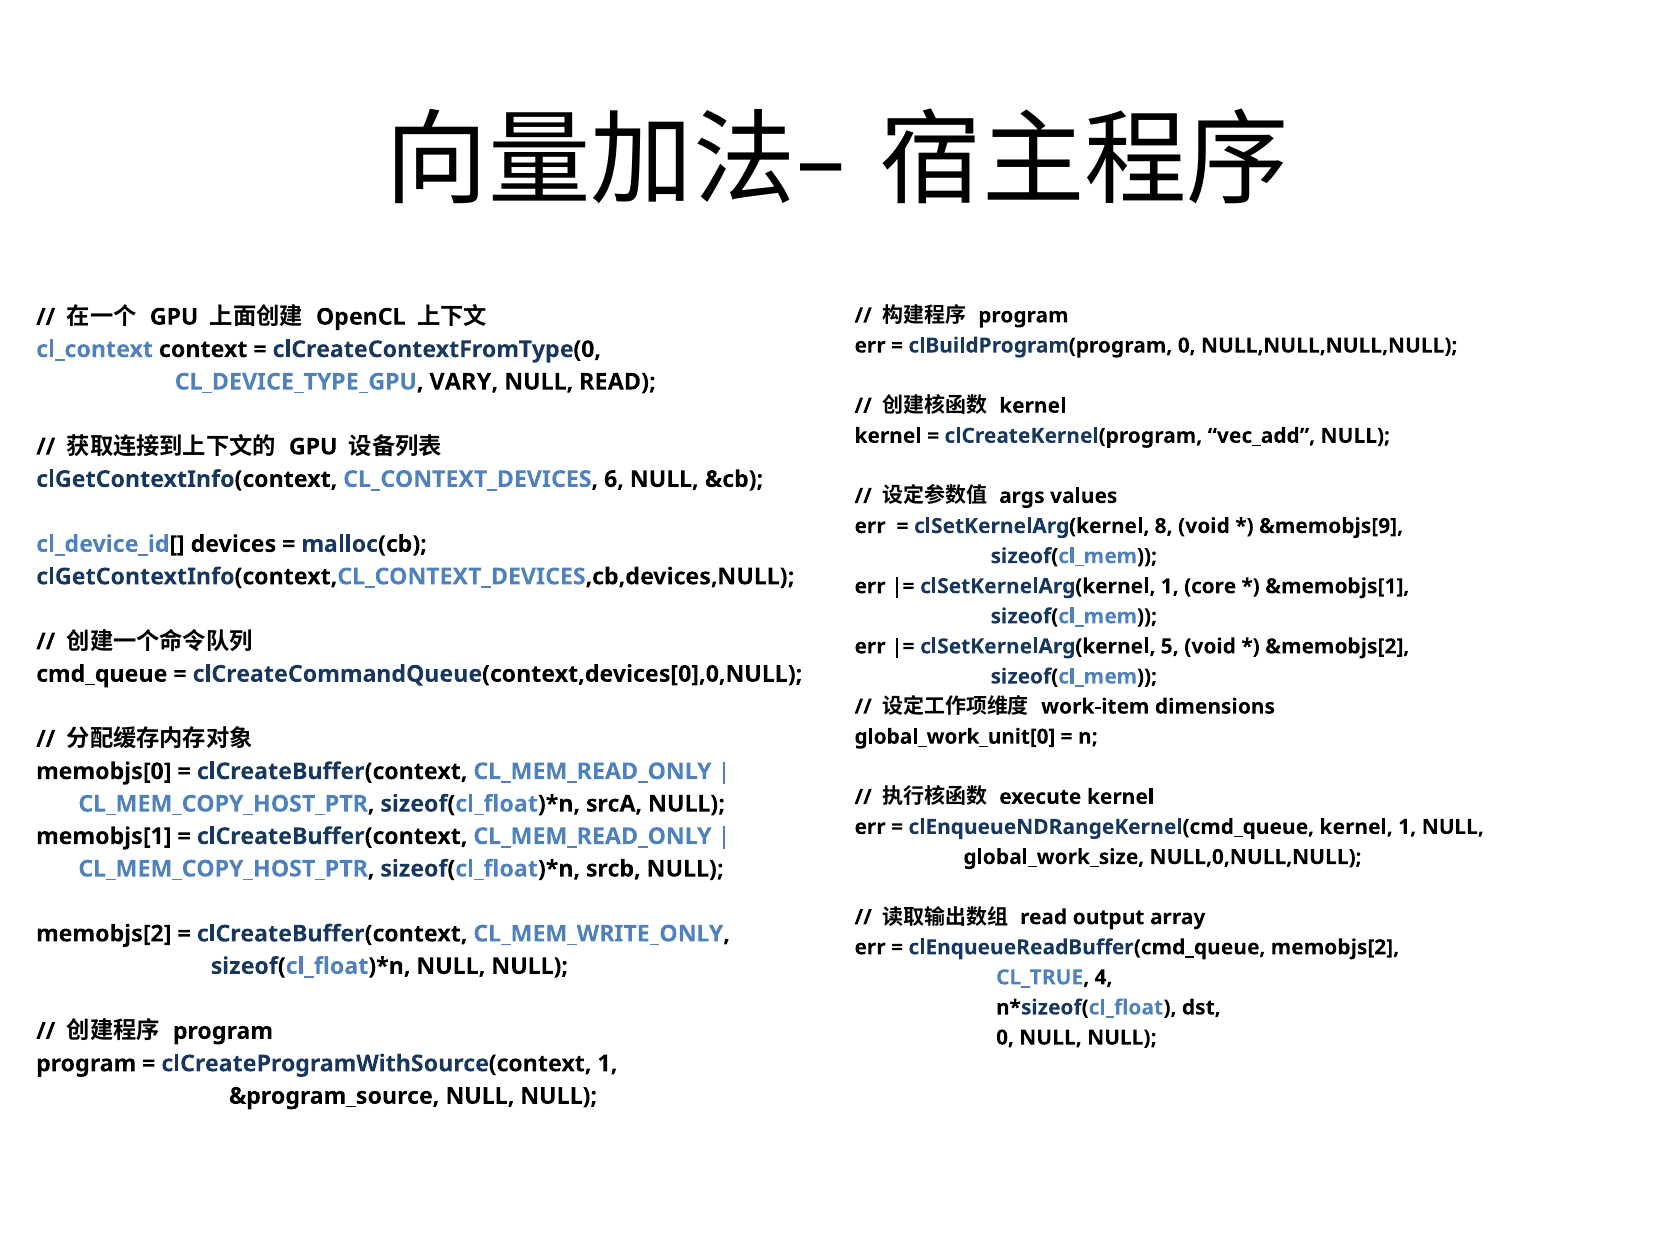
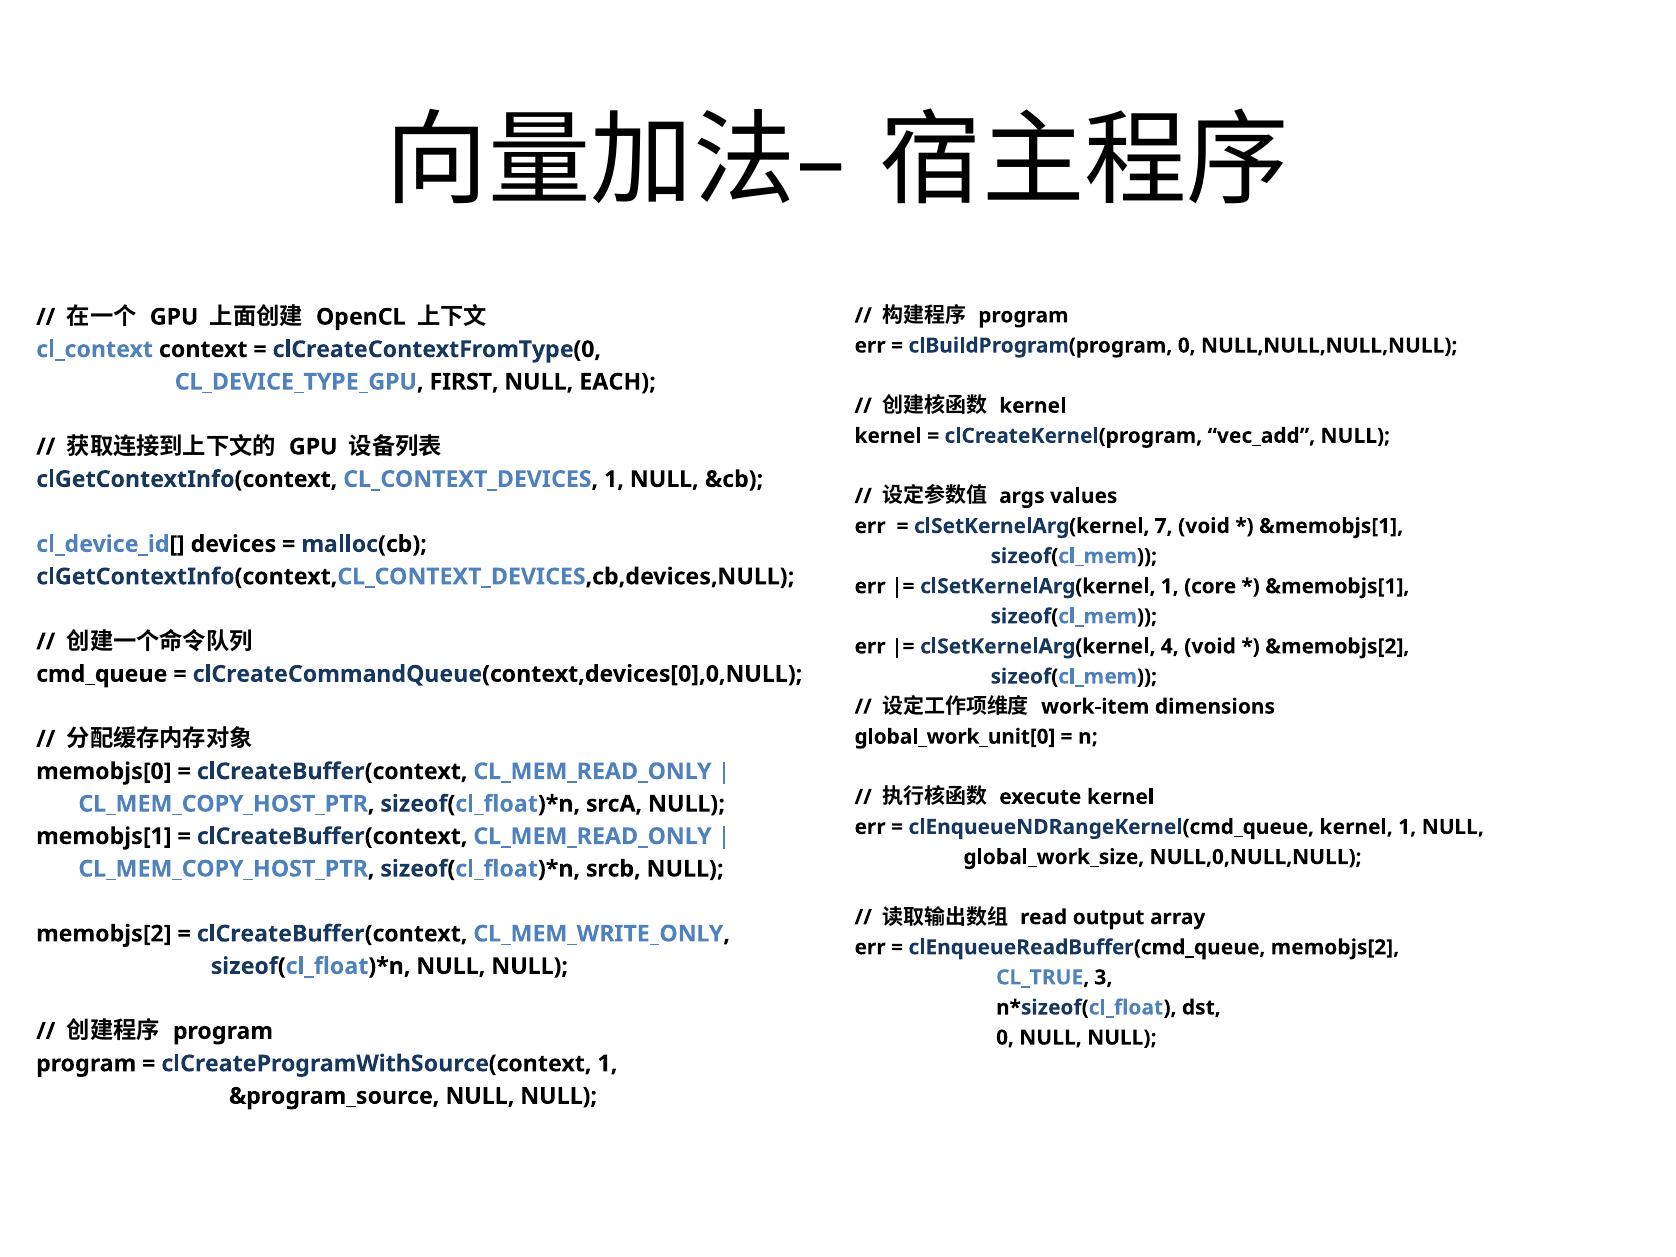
VARY: VARY -> FIRST (464, 382)
NULL READ: READ -> EACH (618, 382)
CL_CONTEXT_DEVICES 6: 6 -> 1 (614, 479)
8: 8 -> 7 (1164, 526)
&memobjs[9: &memobjs[9 -> &memobjs[1 (1331, 526)
5: 5 -> 4 (1170, 647)
4: 4 -> 3 (1103, 977)
